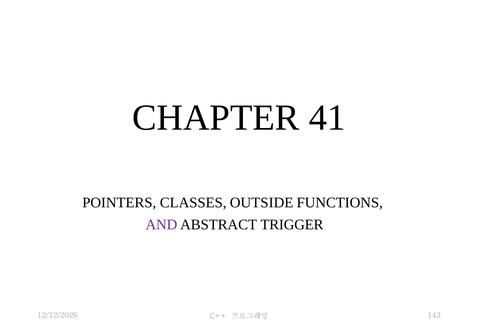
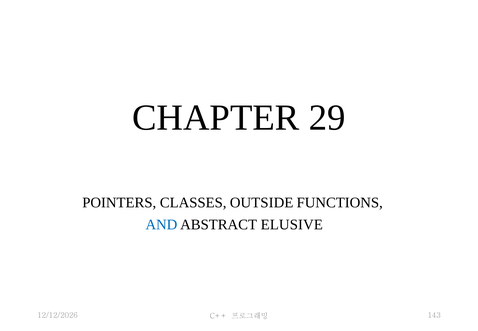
41: 41 -> 29 (327, 118)
AND colour: purple -> blue (161, 224)
TRIGGER: TRIGGER -> ELUSIVE (292, 224)
